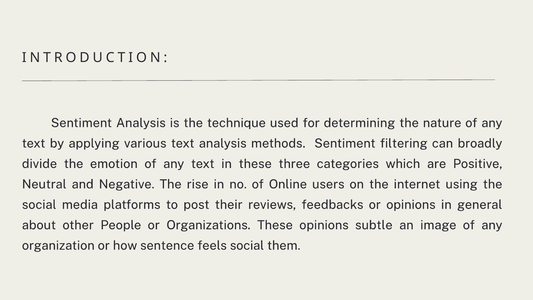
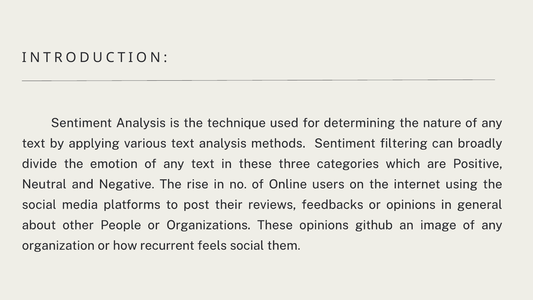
subtle: subtle -> github (374, 225)
sentence: sentence -> recurrent (167, 245)
